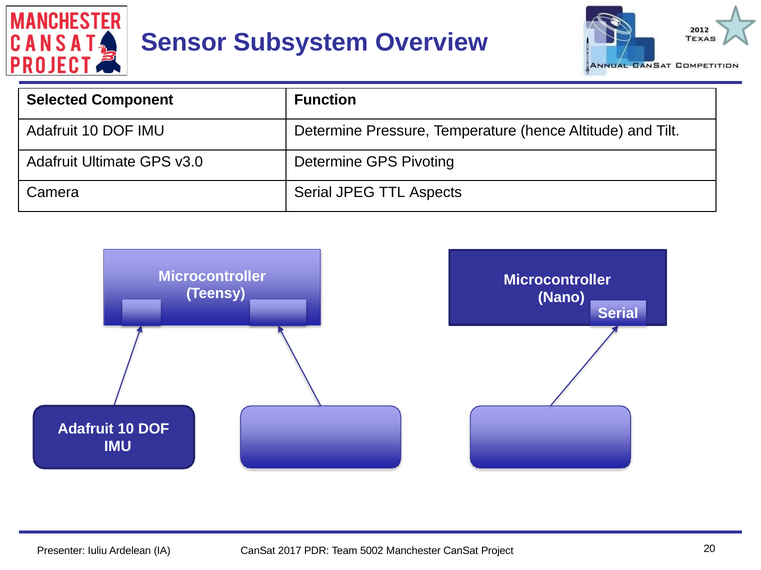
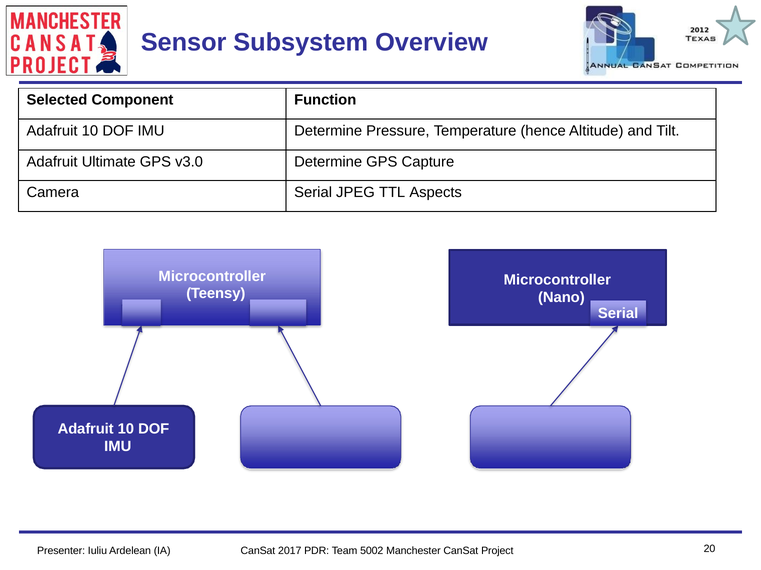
Pivoting: Pivoting -> Capture (428, 162)
